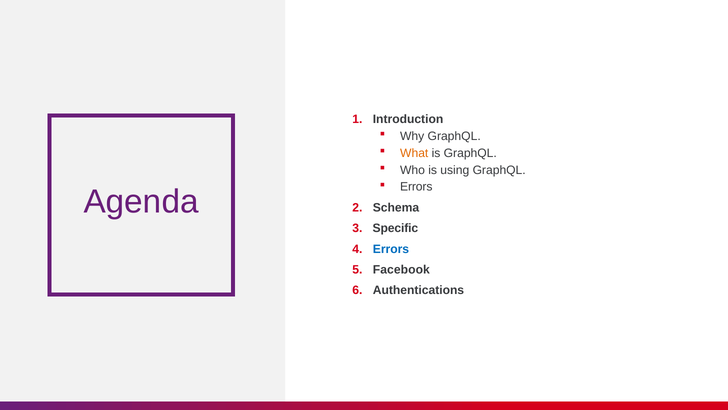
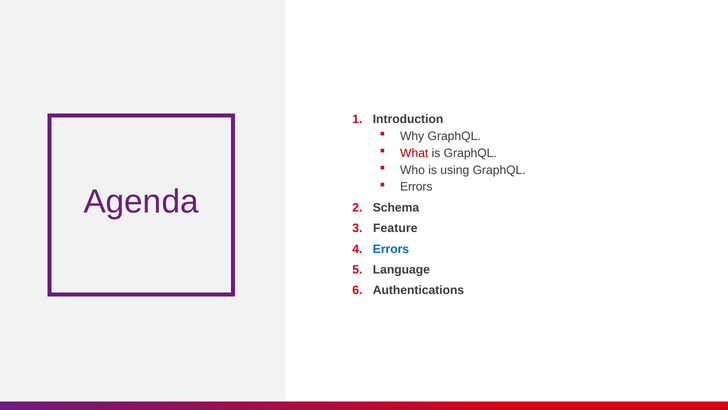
What colour: orange -> red (414, 153)
Specific: Specific -> Feature (395, 228)
Facebook: Facebook -> Language (401, 269)
